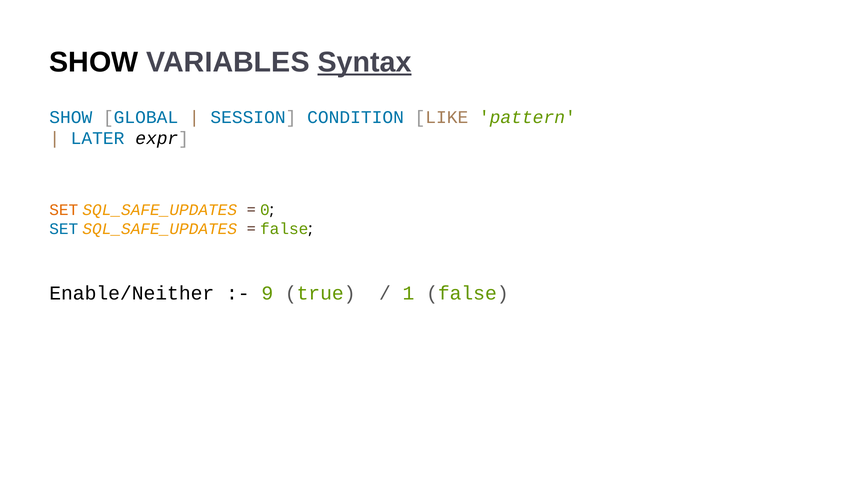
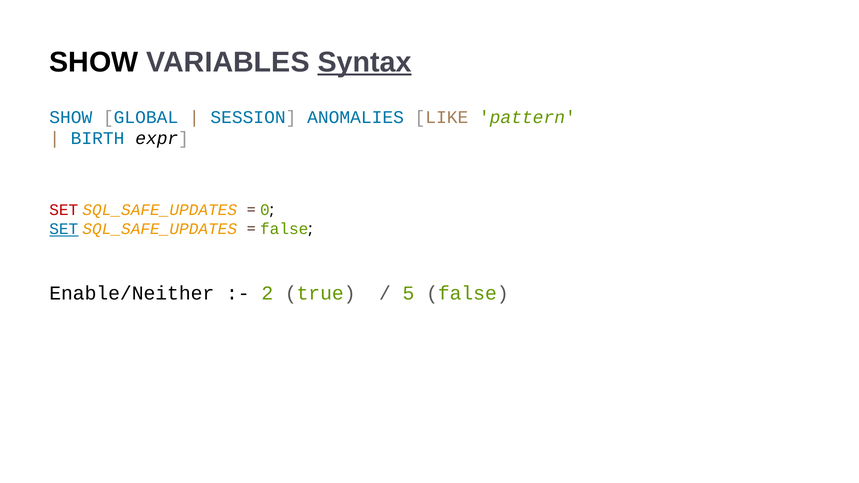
CONDITION: CONDITION -> ANOMALIES (356, 117)
LATER: LATER -> BIRTH (98, 139)
SET colour: orange -> red (64, 210)
SET underline: none -> present (64, 229)
9: 9 -> 2 (267, 293)
1: 1 -> 5 (409, 293)
